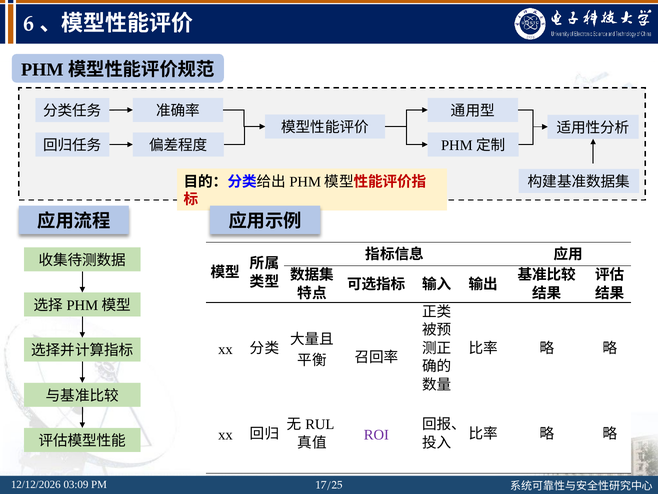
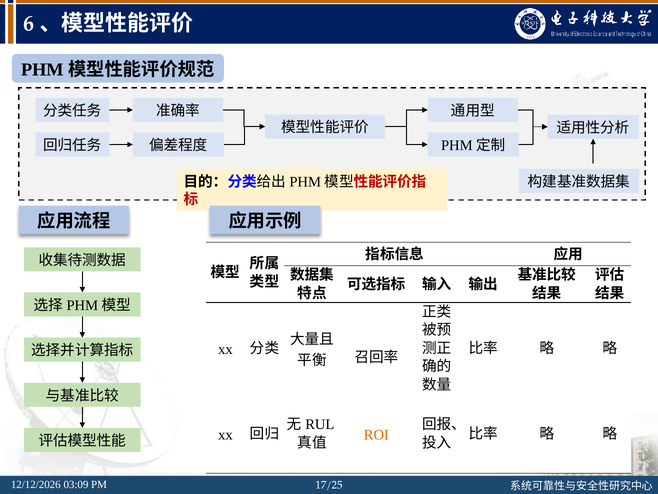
ROI colour: purple -> orange (376, 434)
